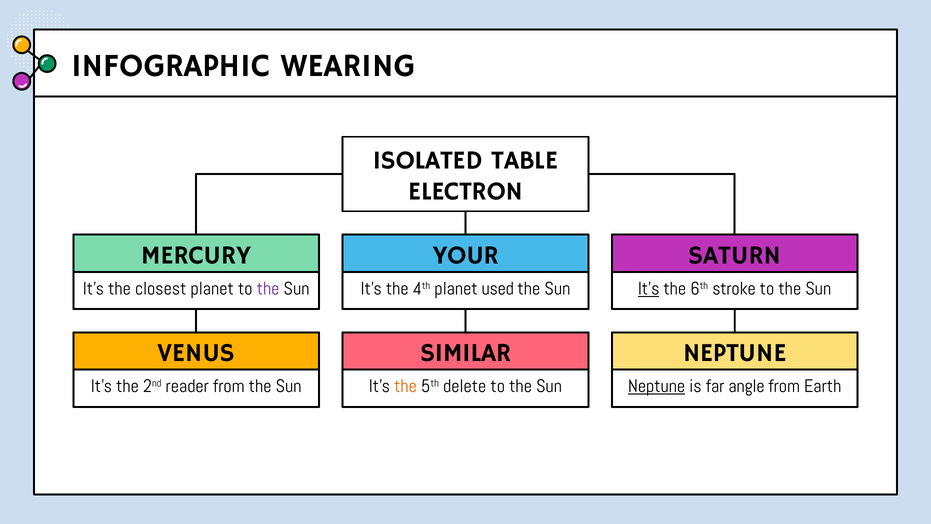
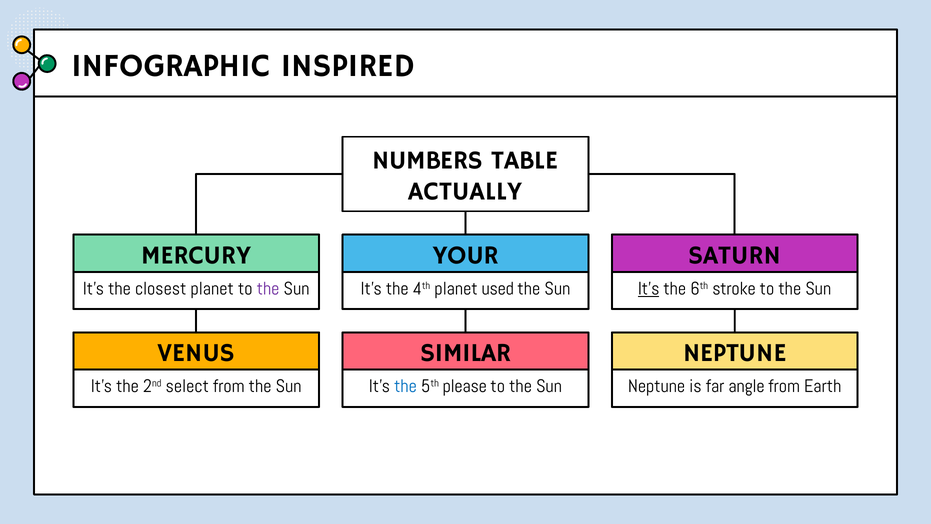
WEARING: WEARING -> INSPIRED (348, 65)
ISOLATED: ISOLATED -> NUMBERS (428, 160)
ELECTRON: ELECTRON -> ACTUALLY (465, 191)
reader: reader -> select (187, 386)
the colour: orange -> blue (406, 386)
delete: delete -> please (465, 386)
Neptune underline: present -> none (657, 386)
